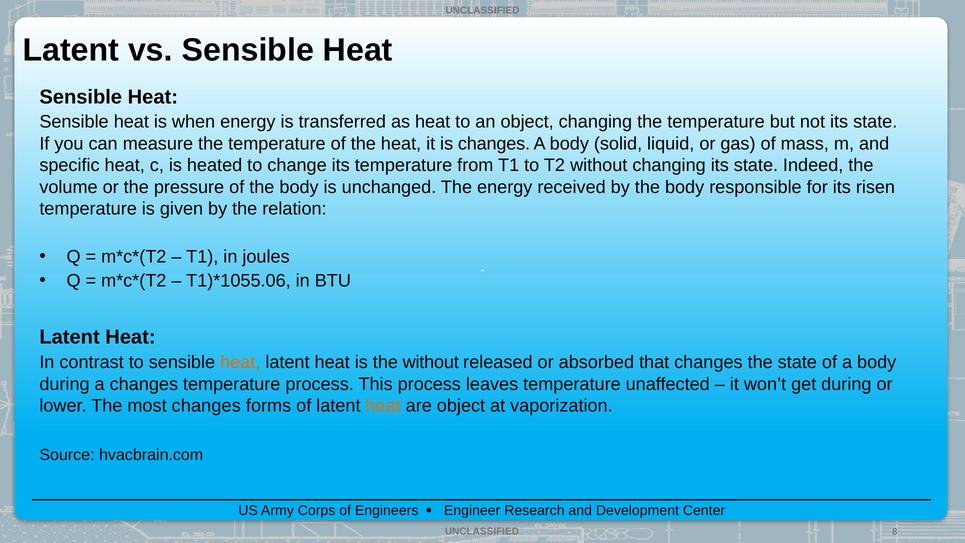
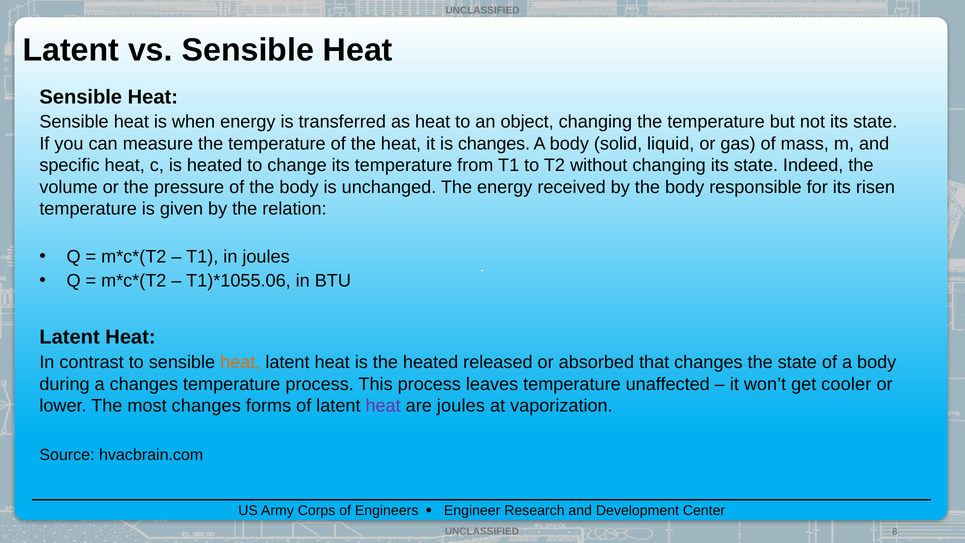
the without: without -> heated (431, 362)
get during: during -> cooler (846, 384)
heat colour: orange -> purple (383, 406)
are object: object -> joules (461, 406)
